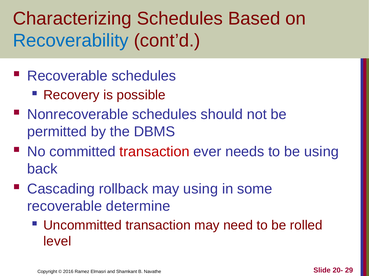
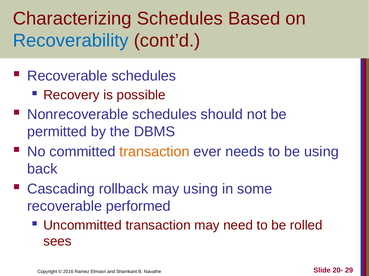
transaction colour: red -> orange (154, 152)
determine: determine -> performed (138, 207)
level: level -> sees (57, 242)
